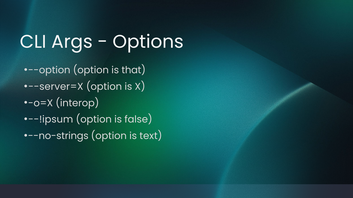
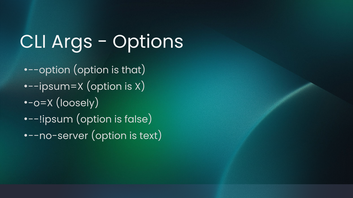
--server=X: --server=X -> --ipsum=X (56, 87)
interop: interop -> loosely (77, 103)
--no-strings: --no-strings -> --no-server (58, 136)
